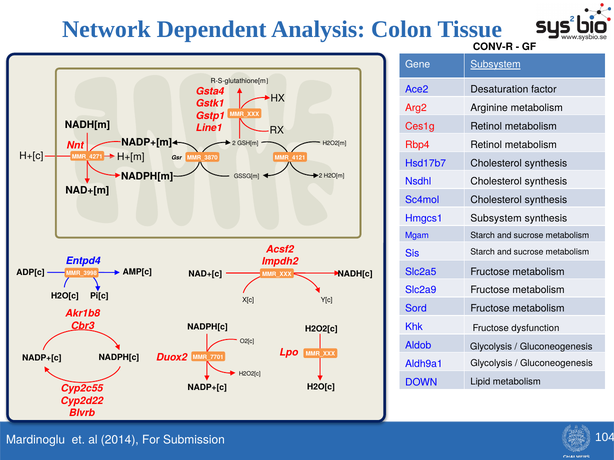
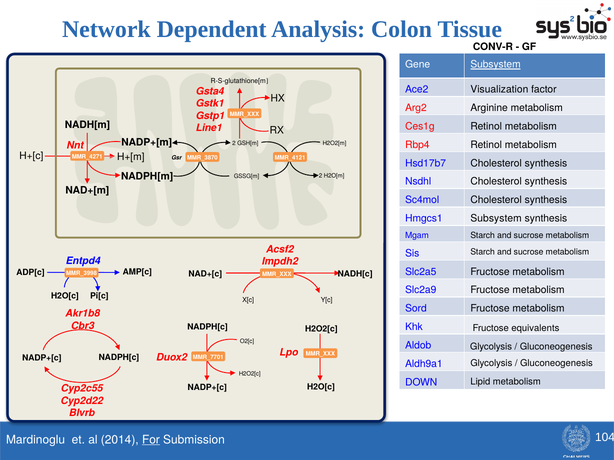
Desaturation: Desaturation -> Visualization (499, 90)
dysfunction: dysfunction -> equivalents (535, 329)
For underline: none -> present (151, 440)
